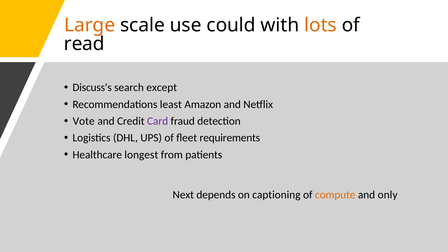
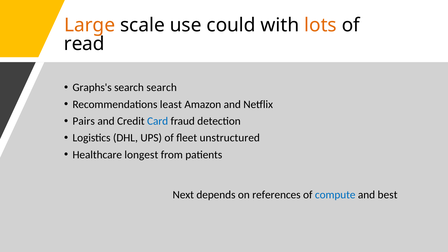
Discuss's: Discuss's -> Graphs's (92, 88)
search except: except -> search (162, 88)
Vote: Vote -> Pairs (84, 121)
Card colour: purple -> blue (158, 121)
requirements: requirements -> unstructured (230, 138)
captioning: captioning -> references (276, 195)
compute colour: orange -> blue (335, 195)
only: only -> best (388, 195)
